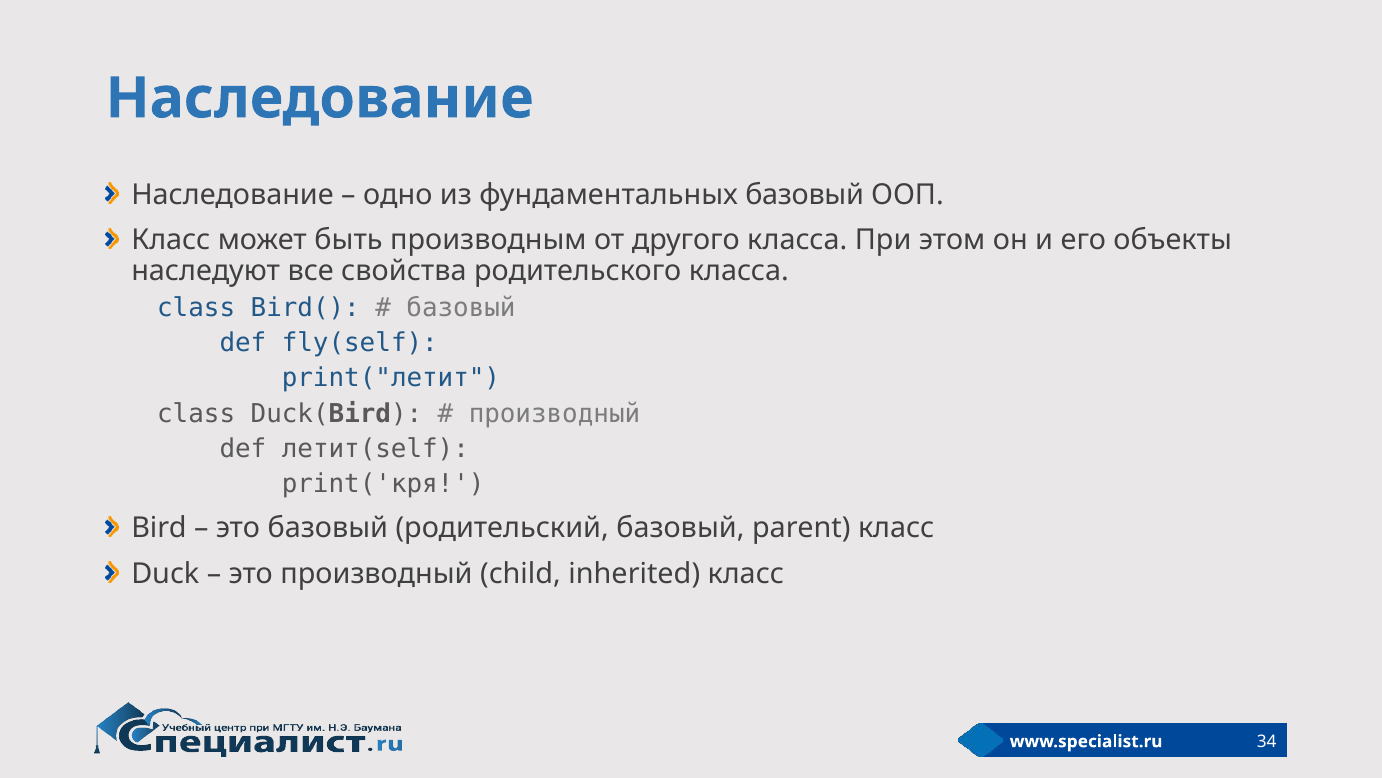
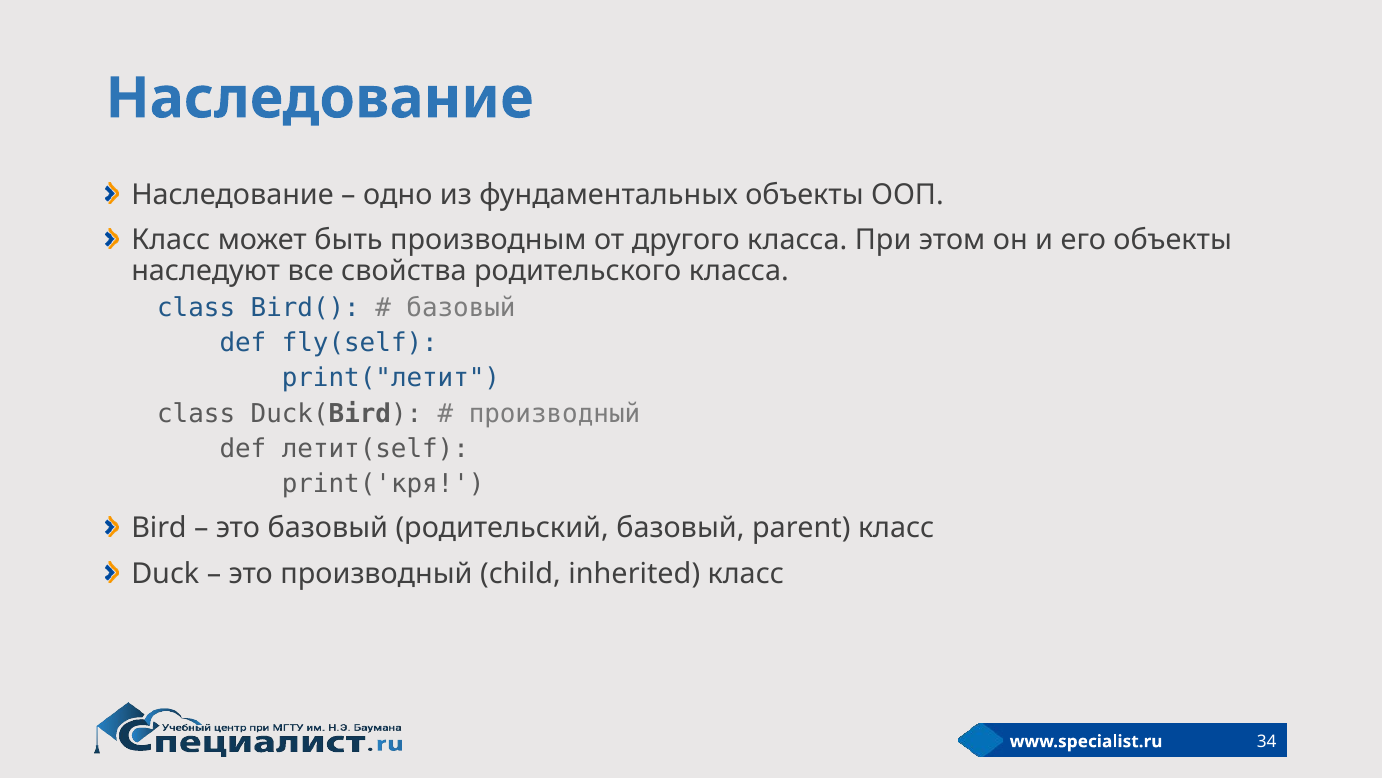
фундаментальных базовый: базовый -> объекты (805, 194)
